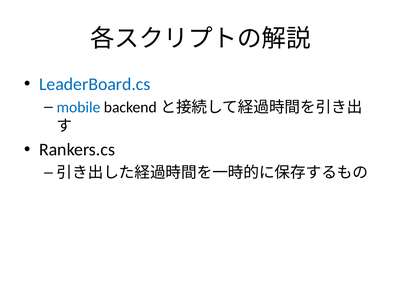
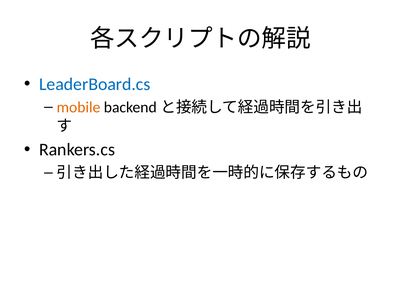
mobile colour: blue -> orange (78, 107)
